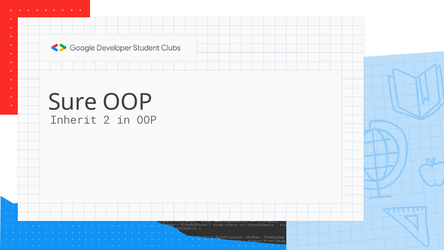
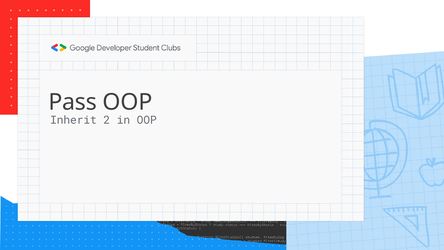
Sure: Sure -> Pass (73, 102)
